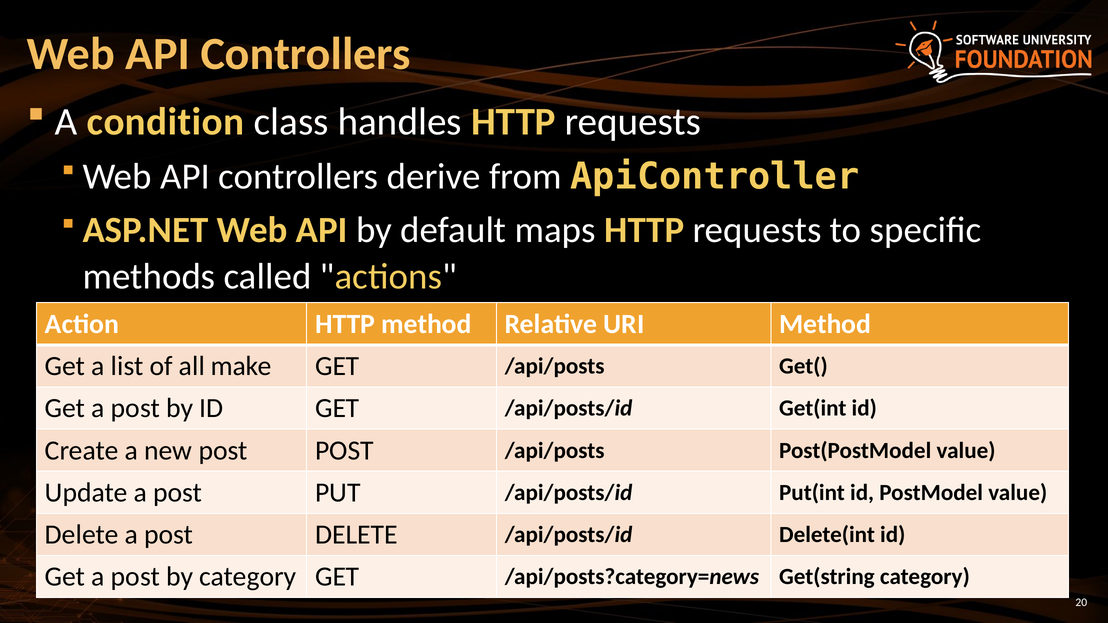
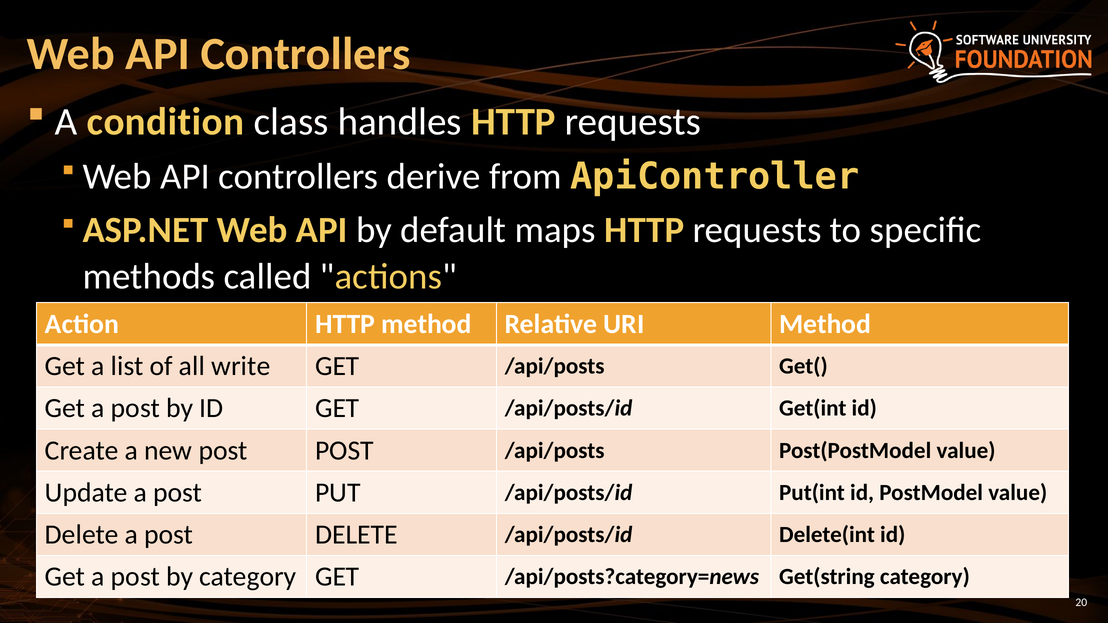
make: make -> write (241, 366)
